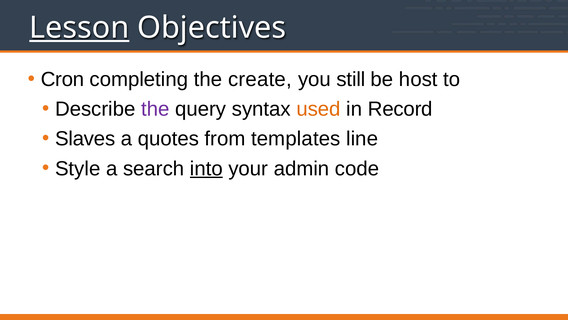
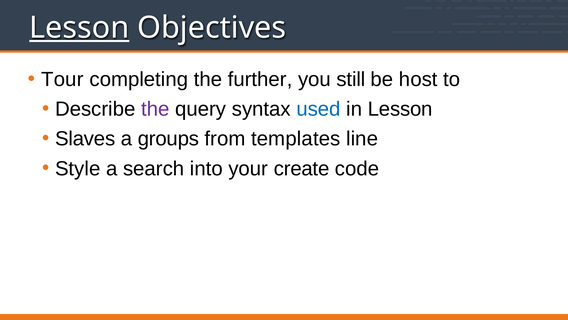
Cron: Cron -> Tour (62, 79)
create: create -> further (260, 79)
used colour: orange -> blue (319, 109)
in Record: Record -> Lesson (400, 109)
quotes: quotes -> groups (168, 139)
into underline: present -> none (206, 168)
admin: admin -> create (302, 168)
